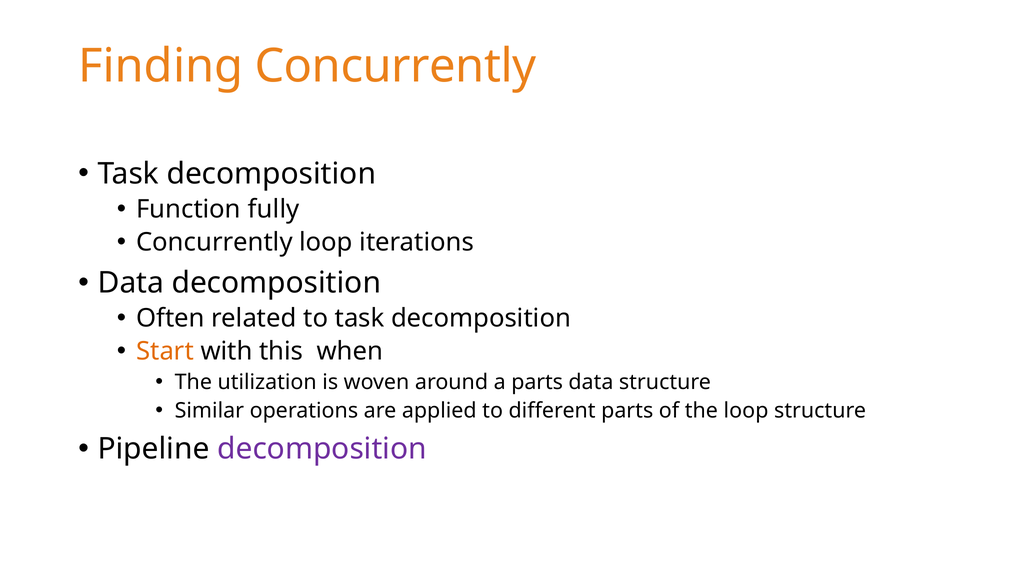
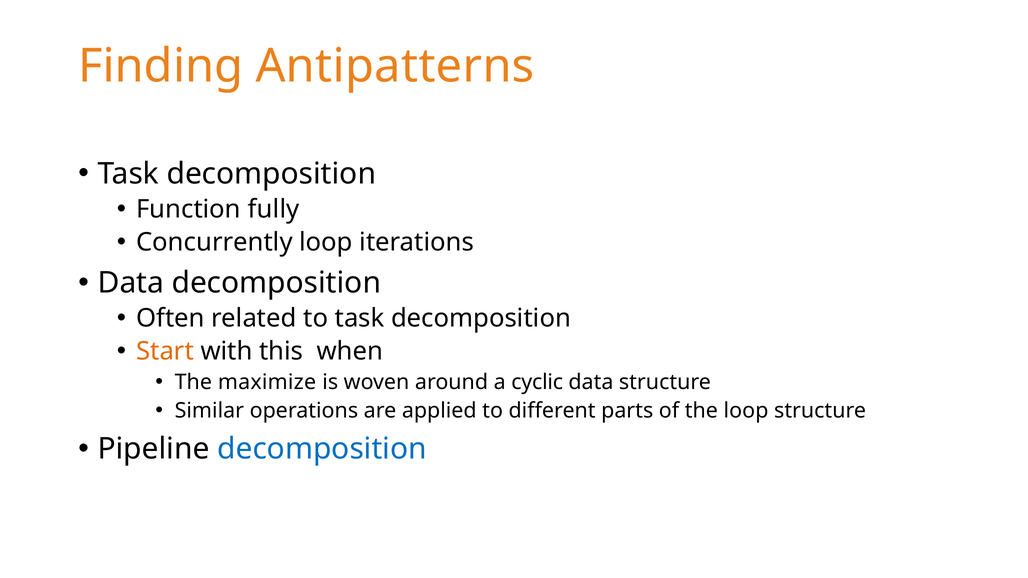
Finding Concurrently: Concurrently -> Antipatterns (395, 66)
utilization: utilization -> maximize (267, 382)
a parts: parts -> cyclic (537, 382)
decomposition colour: purple -> blue (322, 449)
